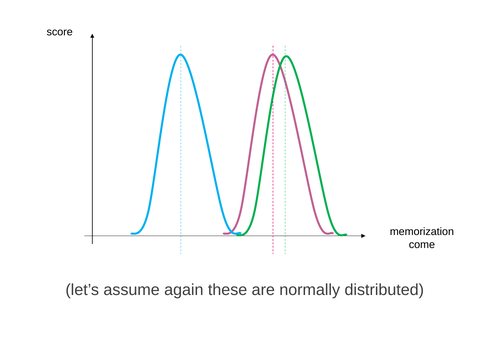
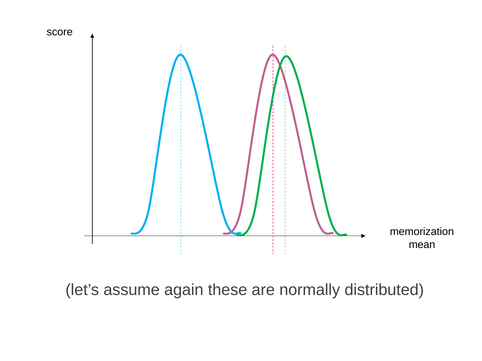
come: come -> mean (422, 245)
